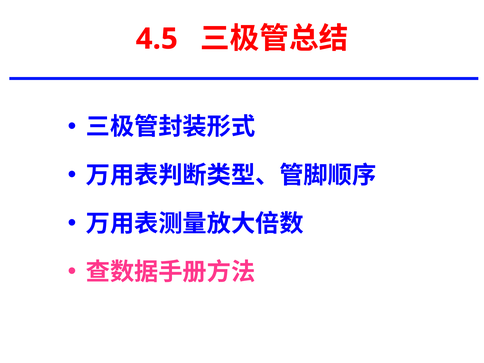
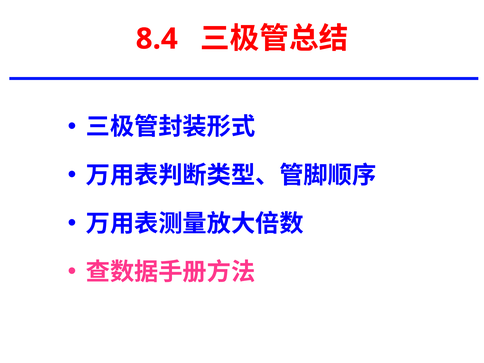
4.5: 4.5 -> 8.4 (157, 39)
